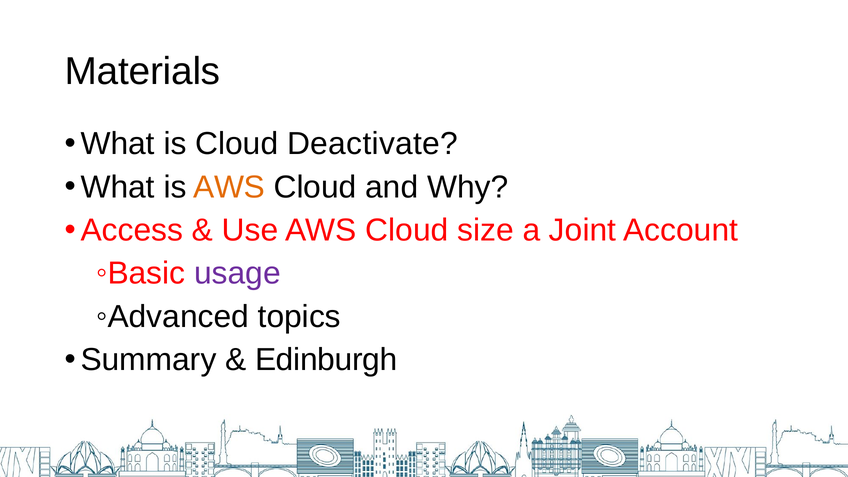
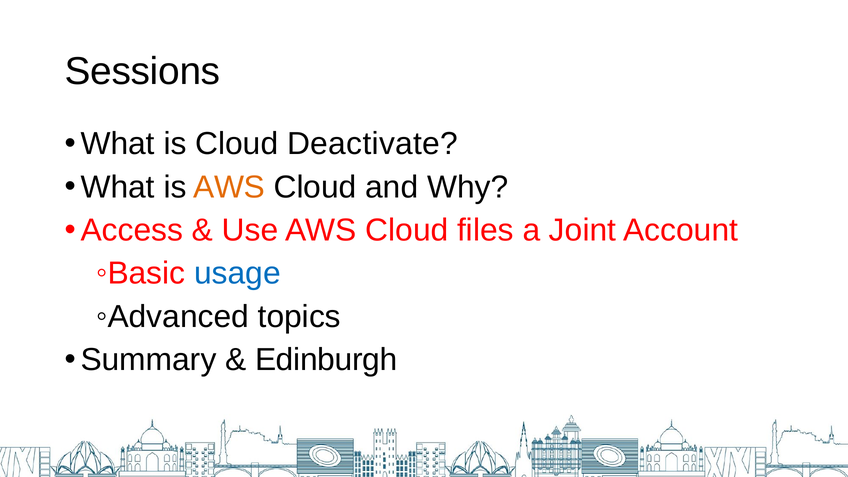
Materials: Materials -> Sessions (143, 71)
size: size -> files (485, 230)
usage colour: purple -> blue (237, 274)
